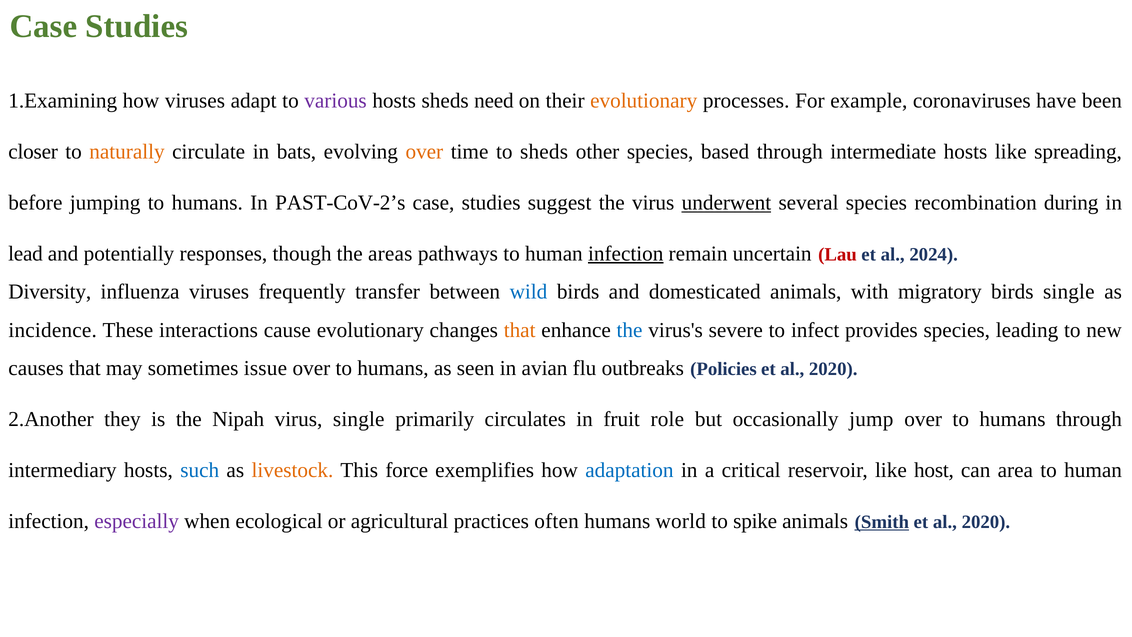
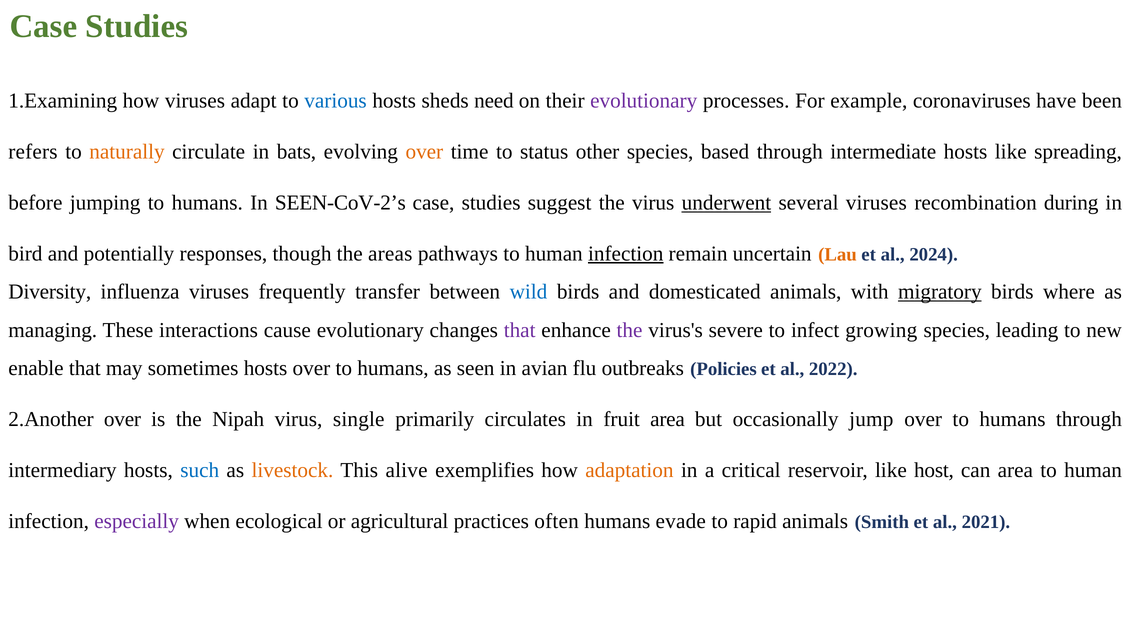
various colour: purple -> blue (336, 101)
evolutionary colour: orange -> purple (644, 101)
closer: closer -> refers (33, 152)
to sheds: sheds -> status (544, 152)
PAST-CoV-2’s: PAST-CoV-2’s -> SEEN-CoV-2’s (340, 203)
several species: species -> viruses (876, 203)
lead: lead -> bird (25, 254)
Lau colour: red -> orange (837, 254)
migratory underline: none -> present (940, 292)
birds single: single -> where (1069, 292)
incidence: incidence -> managing (53, 330)
that colour: orange -> purple (520, 330)
the colour: blue -> purple (630, 330)
provides: provides -> growing (881, 330)
causes: causes -> enable (36, 368)
sometimes issue: issue -> hosts (266, 368)
2020: 2020 -> 2022 (833, 369)
they: they -> over (123, 419)
fruit role: role -> area (668, 419)
force: force -> alive (407, 470)
adaptation colour: blue -> orange (629, 470)
world: world -> evade (681, 521)
spike: spike -> rapid (755, 521)
Smith underline: present -> none (882, 522)
2020: 2020 -> 2021 (986, 522)
